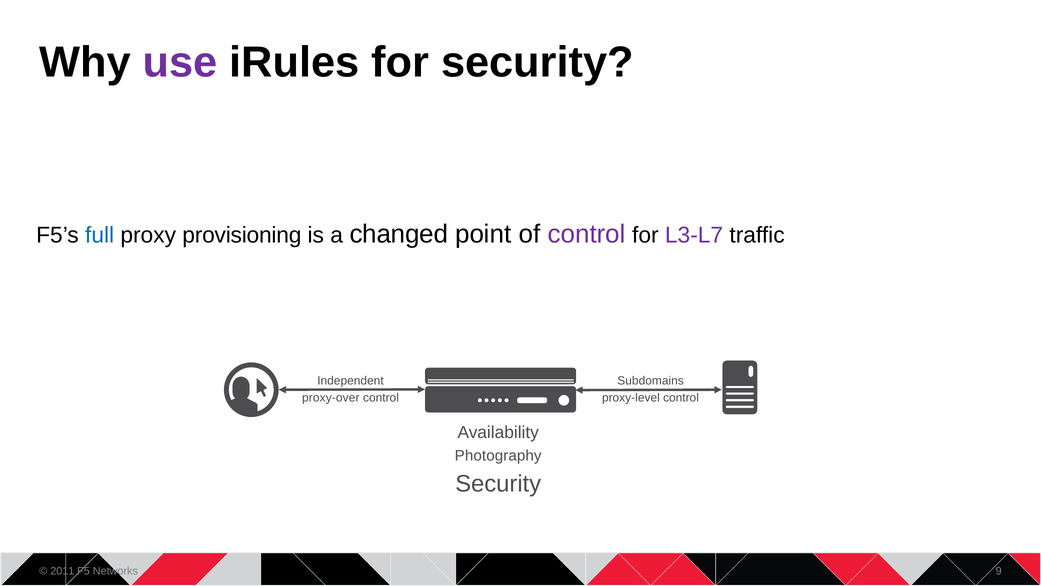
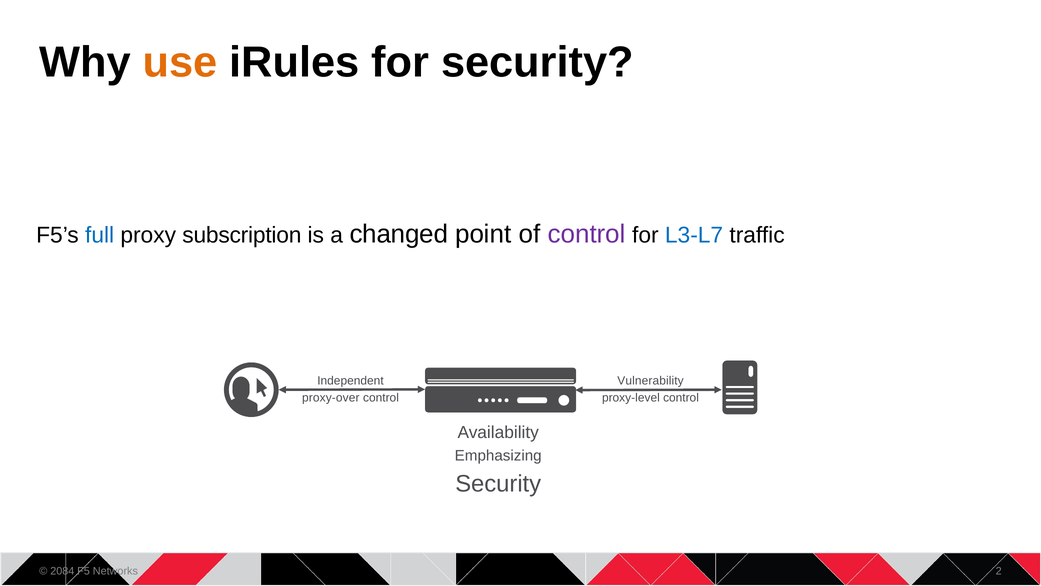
use colour: purple -> orange (180, 62)
provisioning: provisioning -> subscription (242, 235)
L3-L7 colour: purple -> blue (694, 235)
Subdomains: Subdomains -> Vulnerability (651, 381)
Photography: Photography -> Emphasizing (498, 455)
2011: 2011 -> 2084 (62, 571)
9: 9 -> 2 (999, 571)
